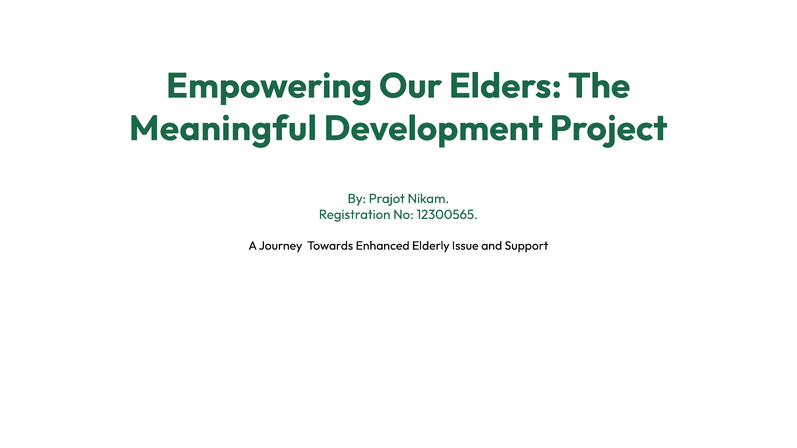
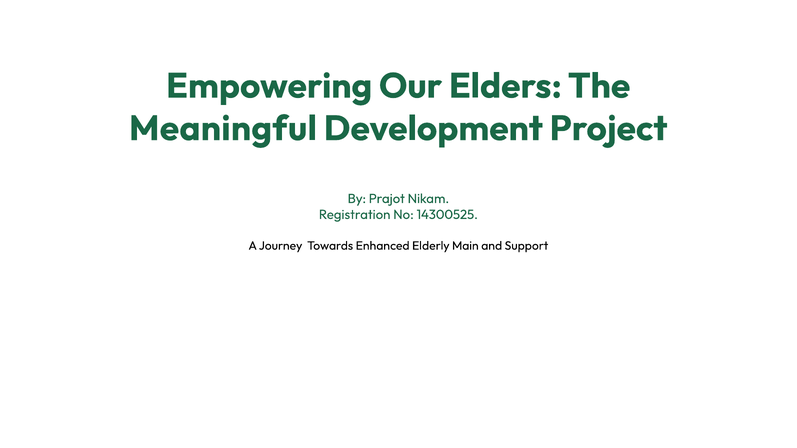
12300565: 12300565 -> 14300525 (447, 215)
Issue: Issue -> Main (465, 246)
